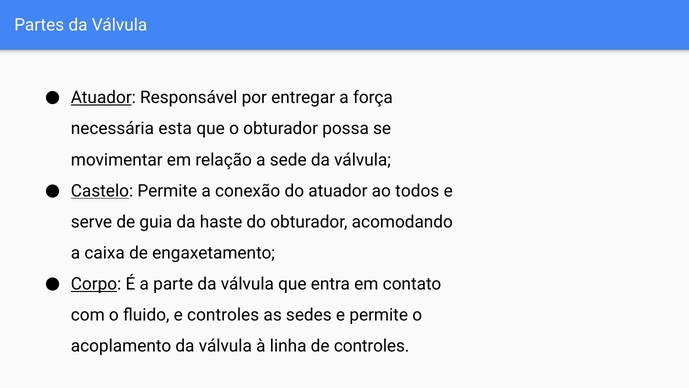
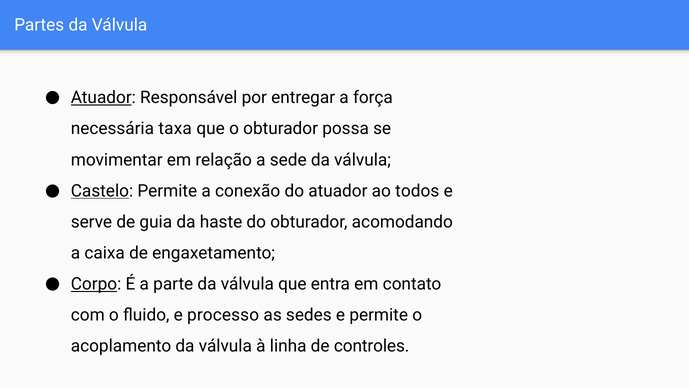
esta: esta -> taxa (175, 129)
e controles: controles -> processo (223, 315)
